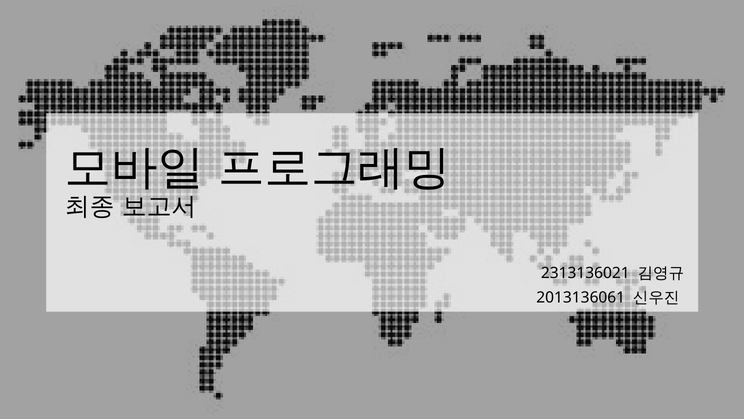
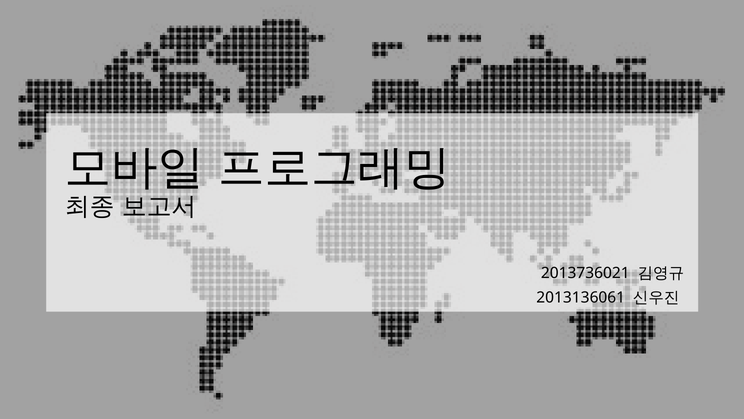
2313136021: 2313136021 -> 2013736021 (585, 273)
